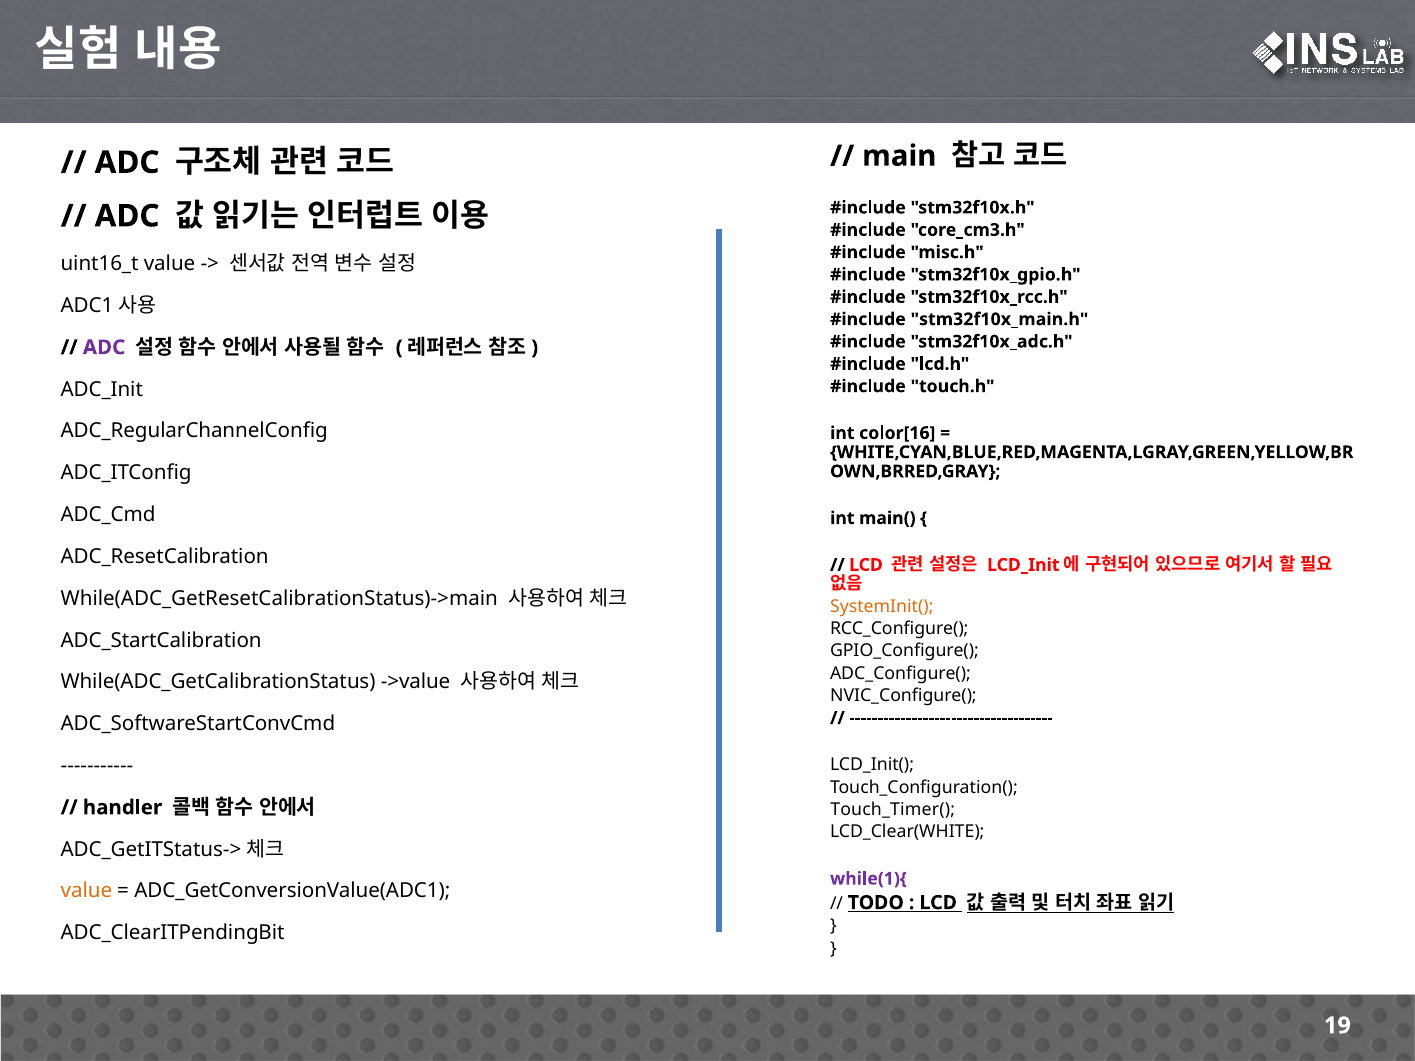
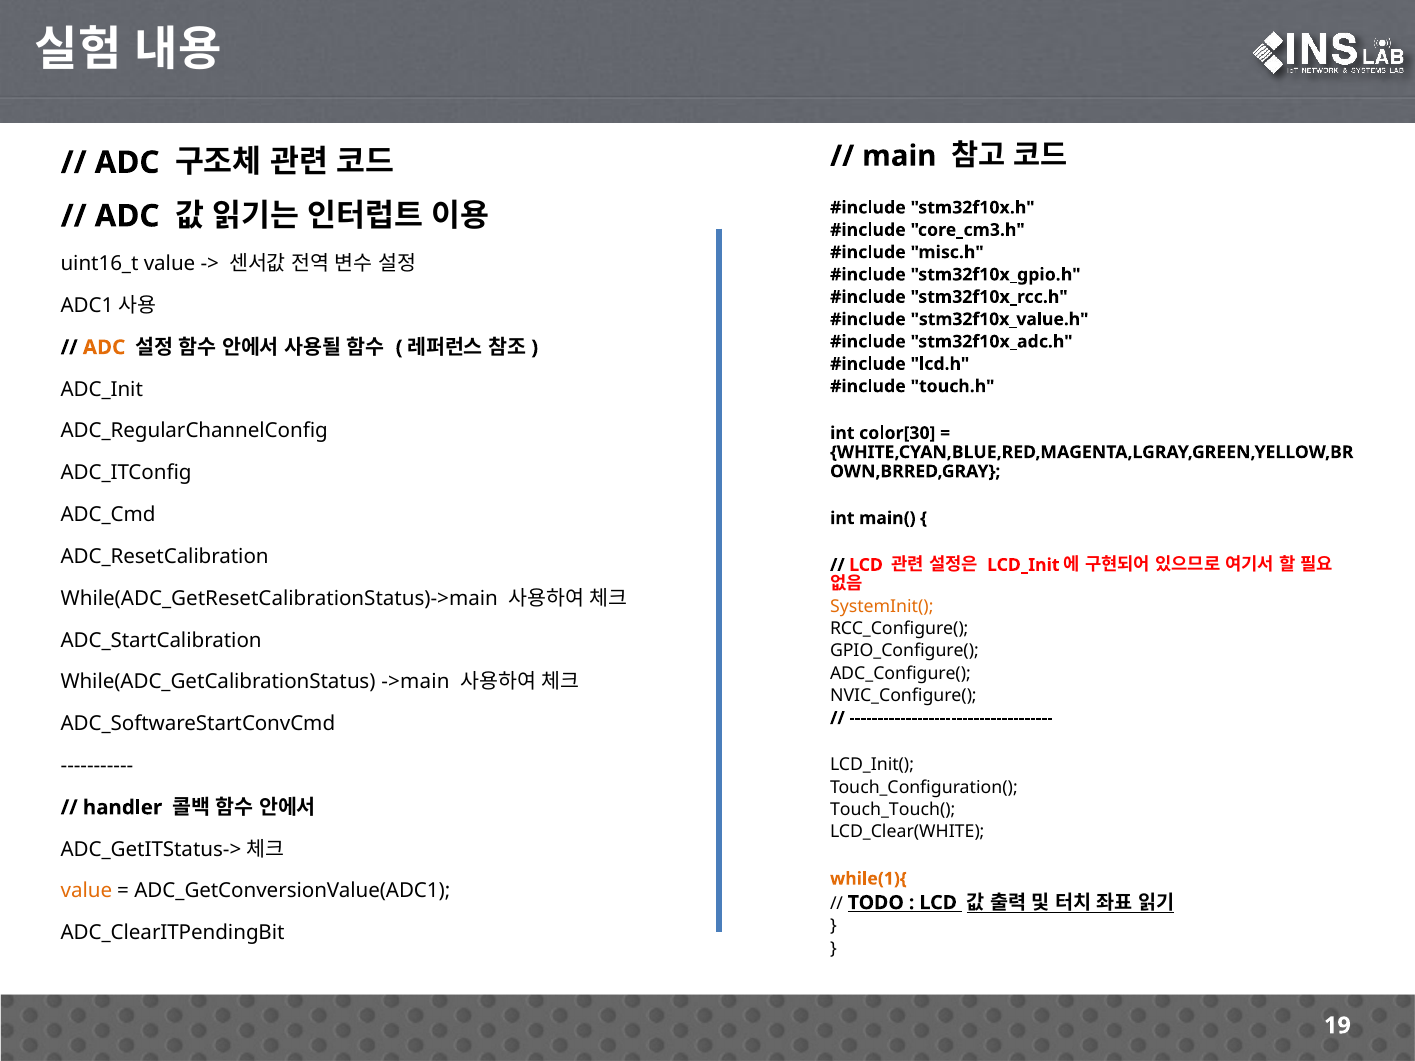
stm32f10x_main.h: stm32f10x_main.h -> stm32f10x_value.h (1000, 319)
ADC colour: purple -> orange (104, 348)
color[16: color[16 -> color[30 (897, 433)
->value: ->value -> ->main (415, 682)
Touch_Timer(: Touch_Timer( -> Touch_Touch( (893, 810)
while(1){ colour: purple -> orange (868, 879)
